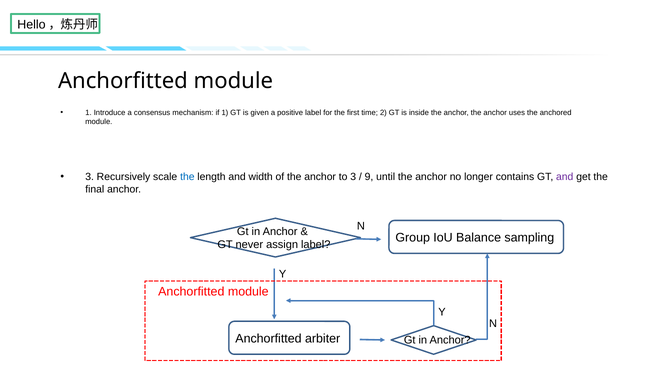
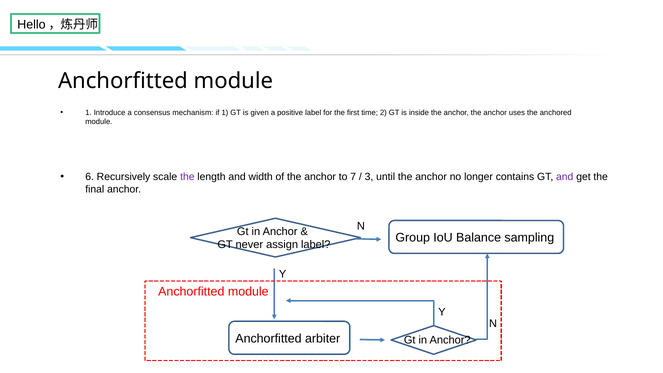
3: 3 -> 6 (90, 177)
the colour: blue -> purple (187, 177)
to 3: 3 -> 7 (353, 177)
9: 9 -> 3 (369, 177)
